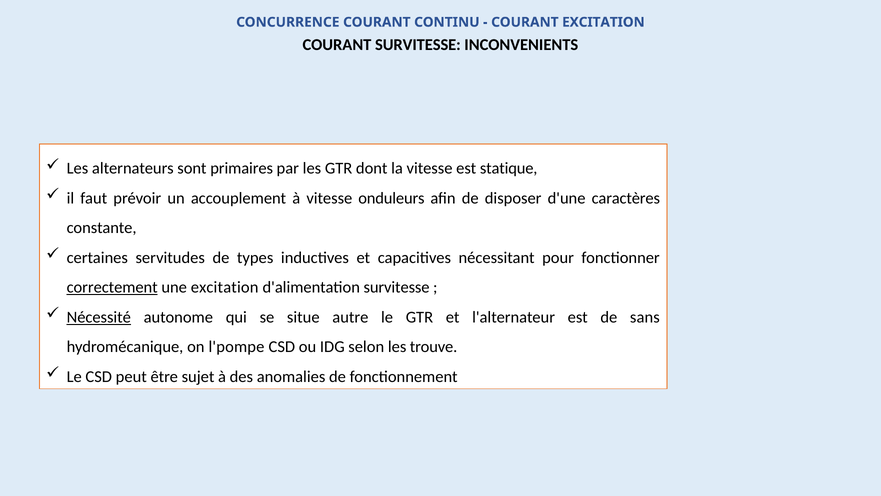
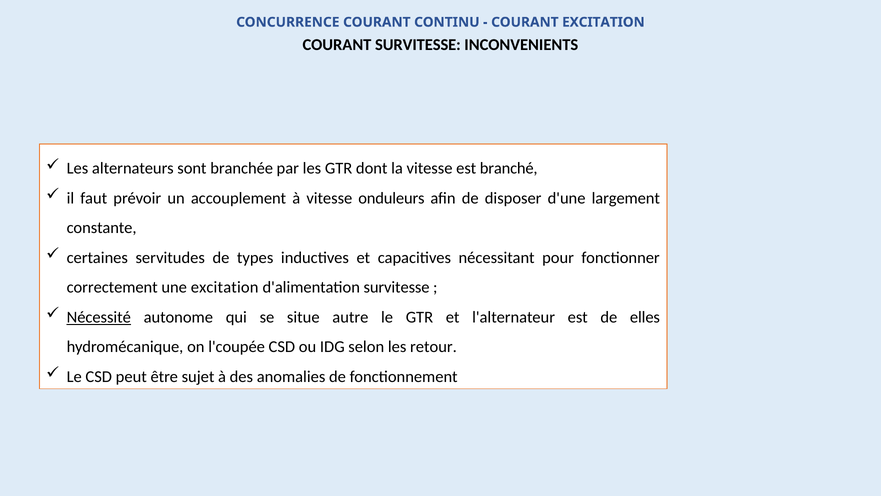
primaires: primaires -> branchée (242, 168)
statique: statique -> branché (509, 168)
caractères: caractères -> largement (626, 198)
correctement underline: present -> none (112, 287)
sans: sans -> elles (645, 317)
l'pompe: l'pompe -> l'coupée (237, 347)
trouve: trouve -> retour (433, 347)
